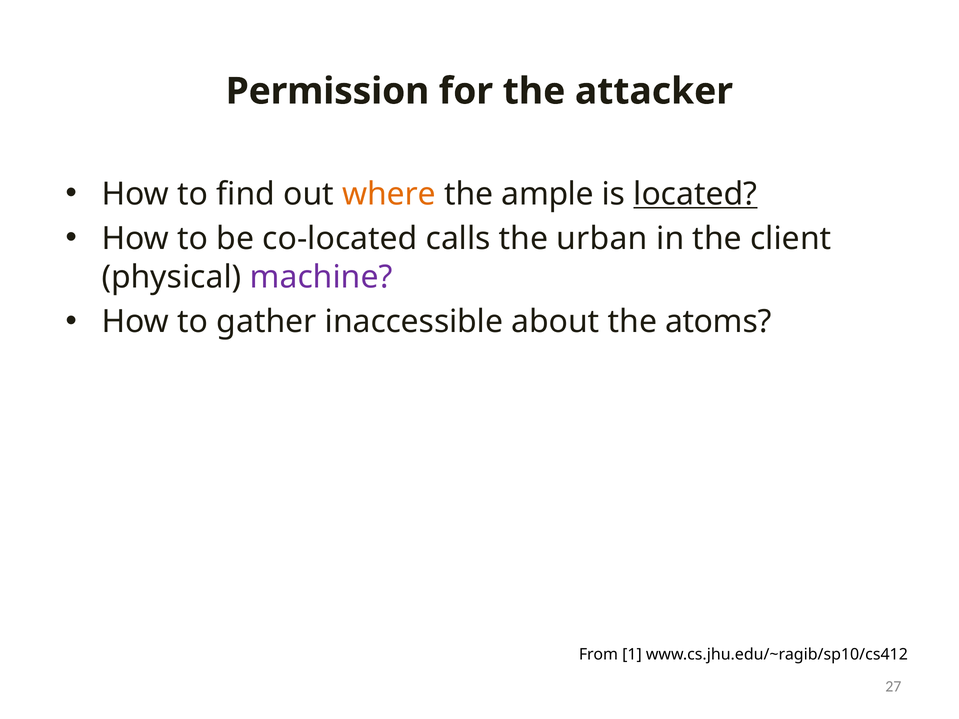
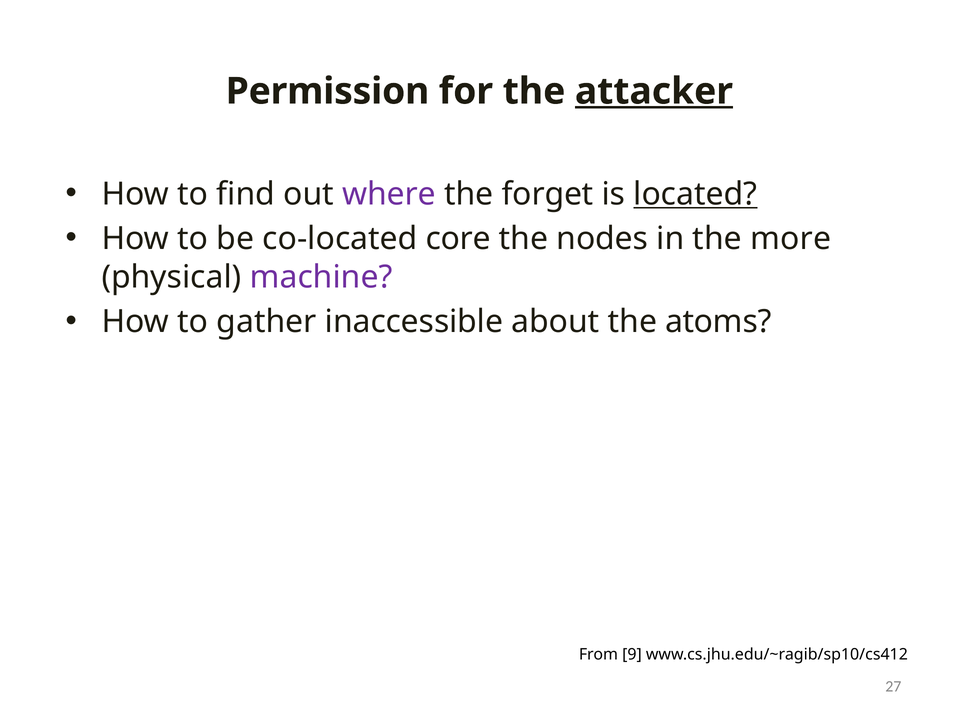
attacker underline: none -> present (654, 91)
where colour: orange -> purple (389, 194)
ample: ample -> forget (548, 194)
calls: calls -> core (458, 239)
urban: urban -> nodes (602, 239)
client: client -> more (791, 239)
1: 1 -> 9 (632, 655)
